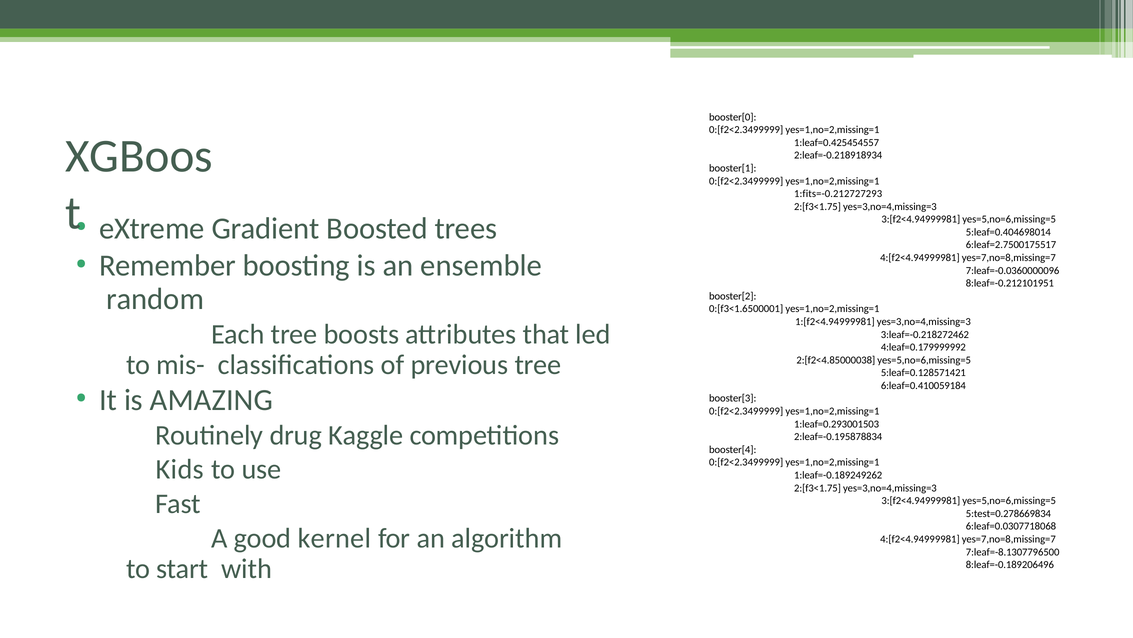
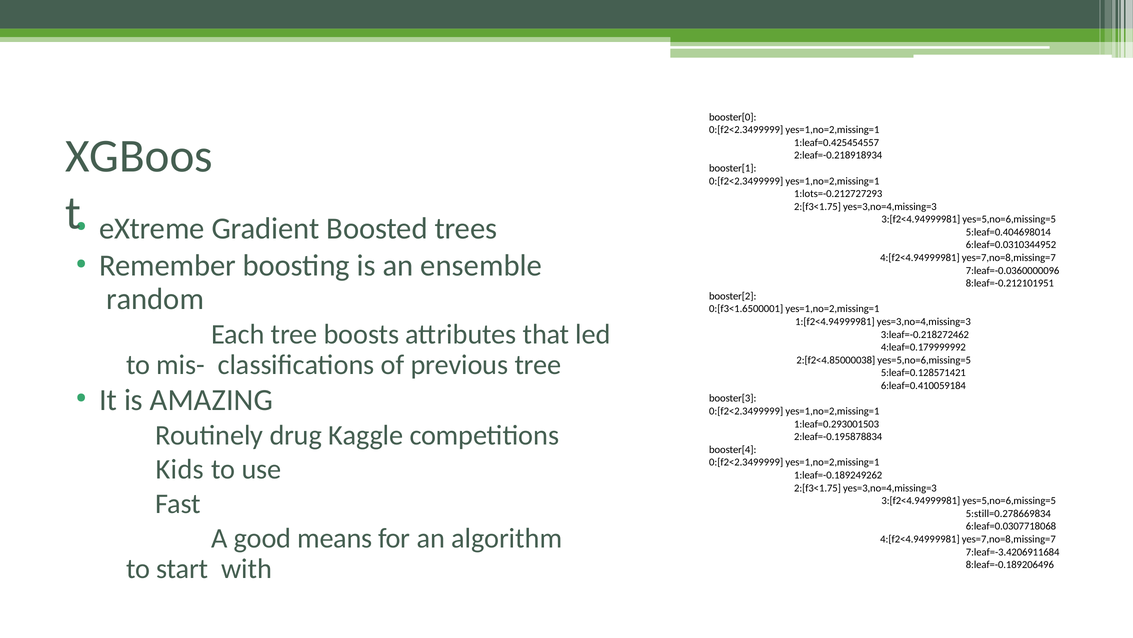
1:fits=-0.212727293: 1:fits=-0.212727293 -> 1:lots=-0.212727293 (838, 194)
6:leaf=2.7500175517: 6:leaf=2.7500175517 -> 6:leaf=0.0310344952 (1011, 245)
5:test=0.278669834: 5:test=0.278669834 -> 5:still=0.278669834 (1008, 513)
kernel: kernel -> means (335, 538)
7:leaf=-8.1307796500: 7:leaf=-8.1307796500 -> 7:leaf=-3.4206911684 (1013, 551)
